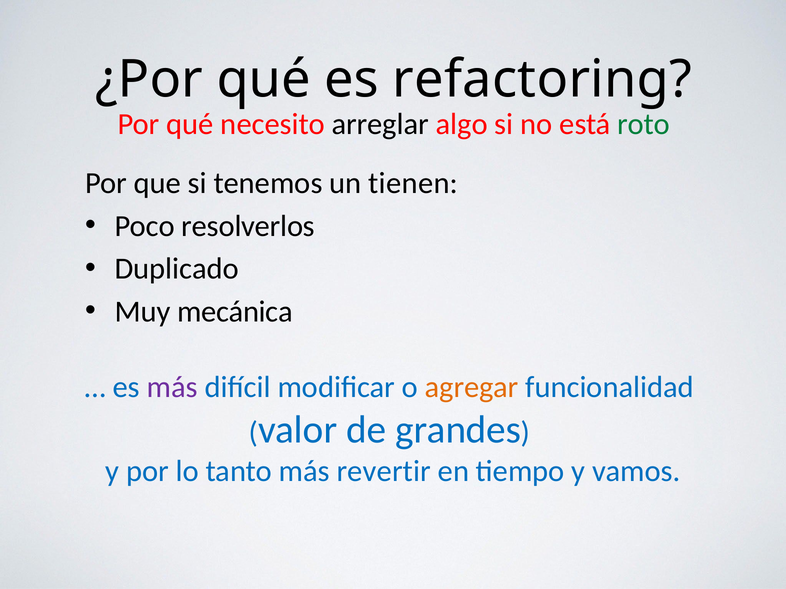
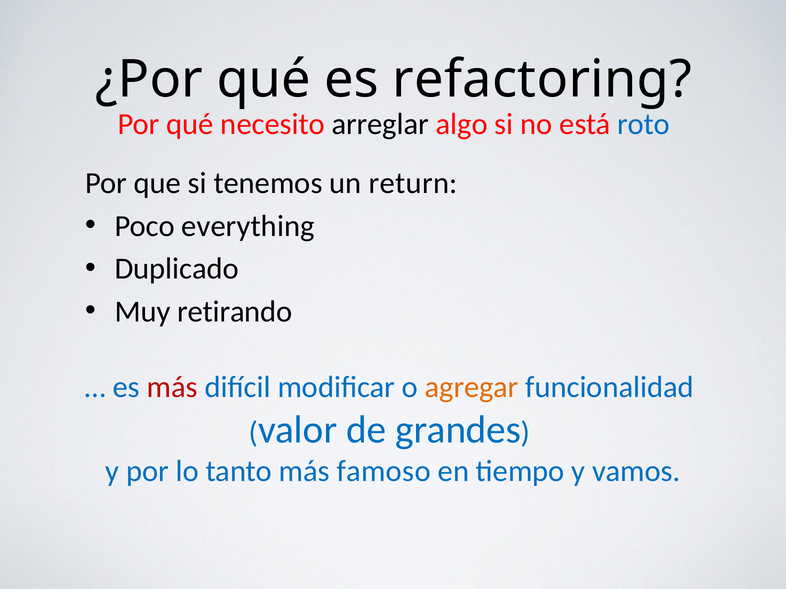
roto colour: green -> blue (644, 124)
tienen: tienen -> return (413, 183)
resolverlos: resolverlos -> everything (248, 226)
mecánica: mecánica -> retirando (235, 312)
más colour: purple -> red (172, 388)
revertir: revertir -> famoso (384, 471)
